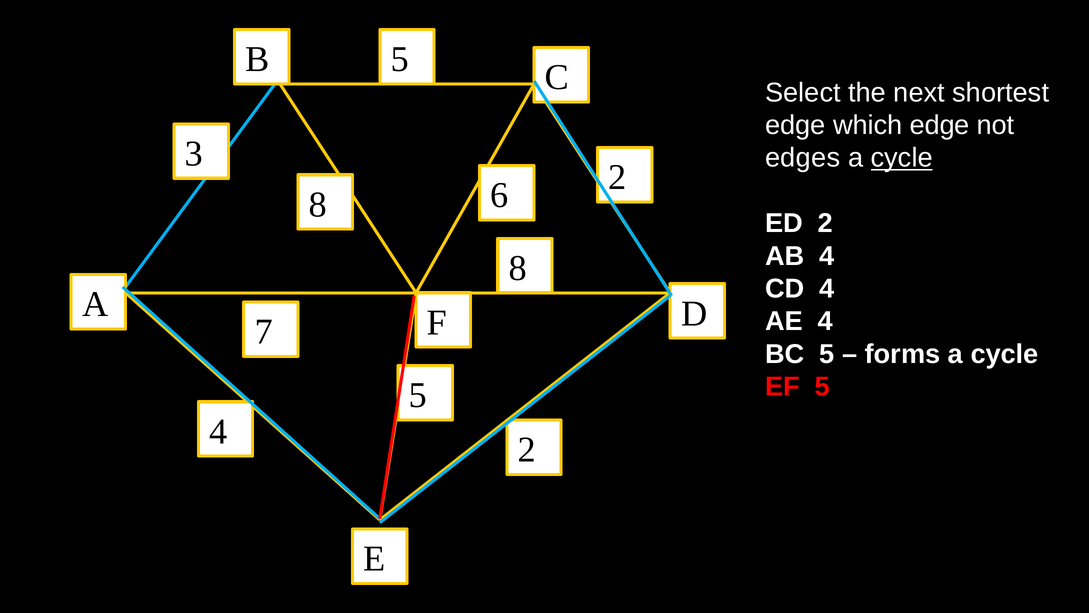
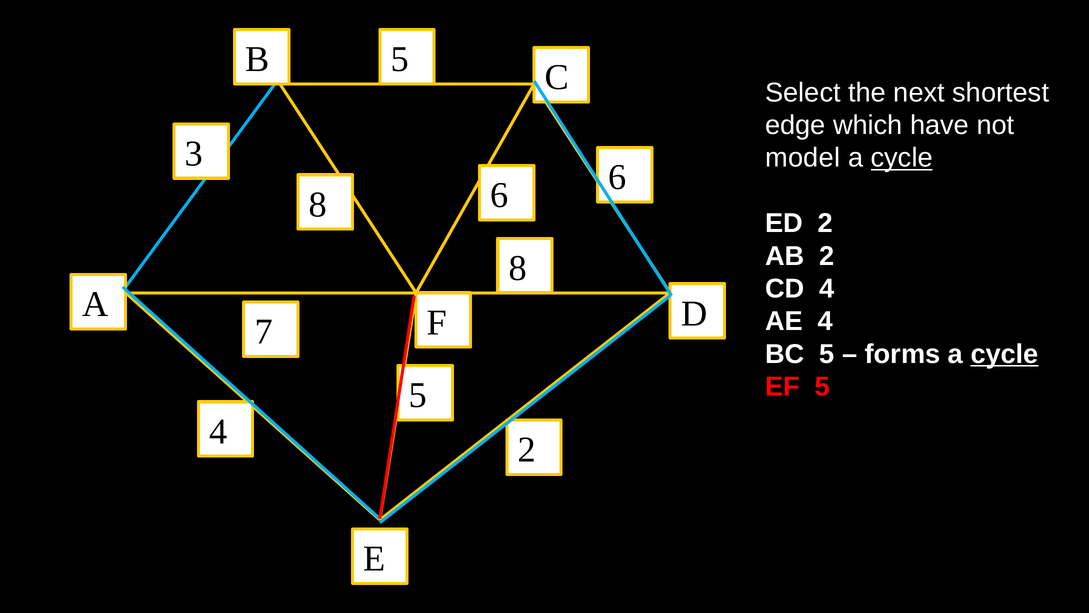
which edge: edge -> have (940, 125)
edges: edges -> model (803, 158)
6 2: 2 -> 6 (618, 177)
AB 4: 4 -> 2 (827, 256)
cycle underline: none -> present (1005, 354)
